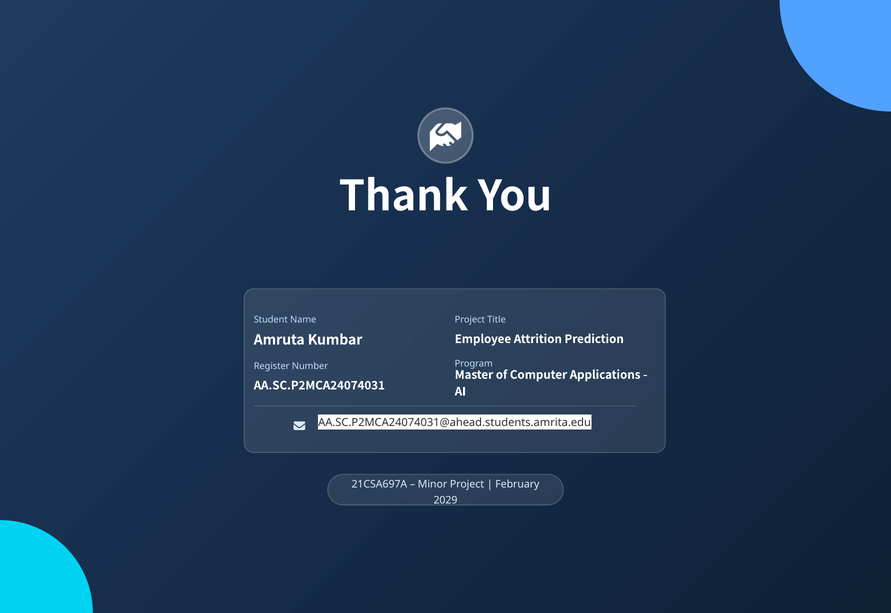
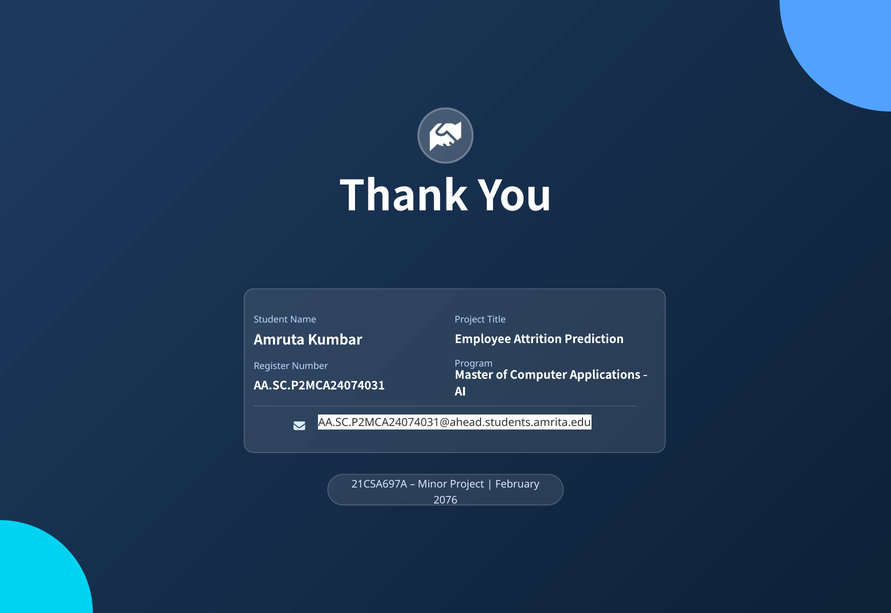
2029: 2029 -> 2076 (445, 500)
